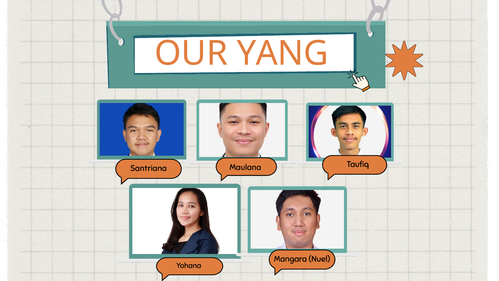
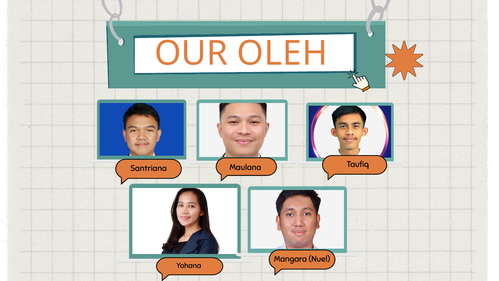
YANG: YANG -> OLEH (282, 53)
